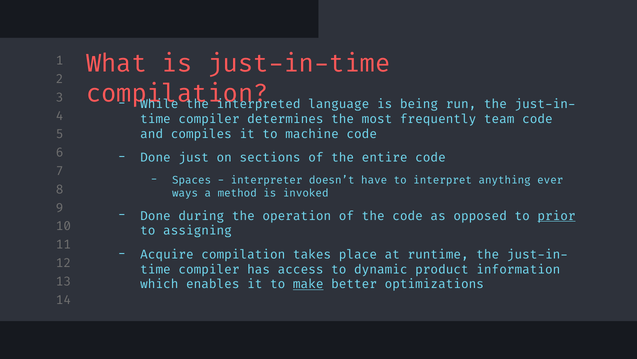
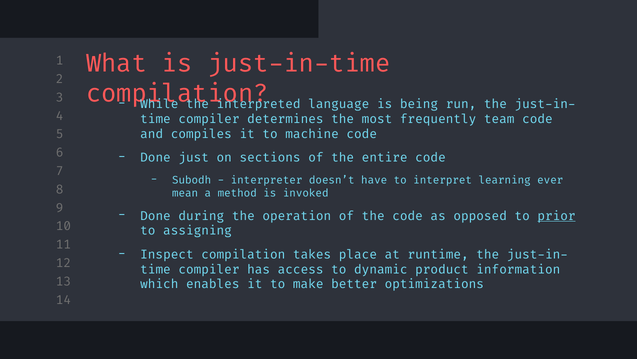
Spaces: Spaces -> Subodh (192, 180)
anything: anything -> learning (505, 180)
ways: ways -> mean (185, 193)
Acquire: Acquire -> Inspect (167, 254)
make underline: present -> none (308, 284)
